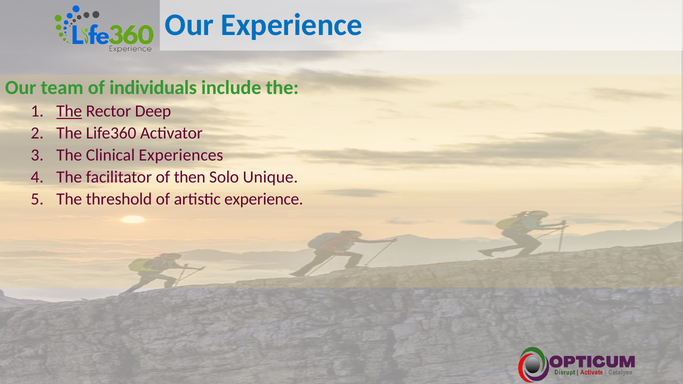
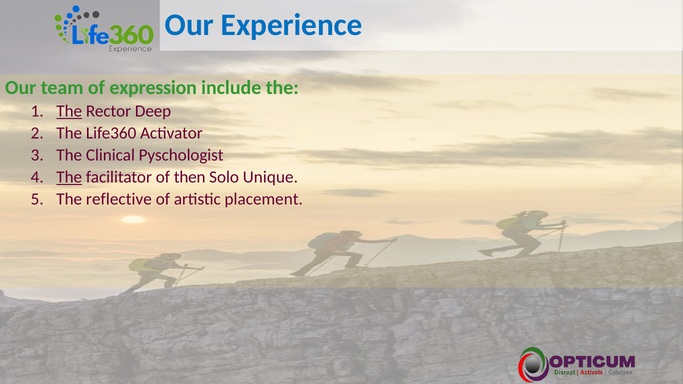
individuals: individuals -> expression (153, 88)
Experiences: Experiences -> Pyschologist (181, 155)
The underline: none -> present (69, 177)
threshold: threshold -> reflective (119, 199)
artistic experience: experience -> placement (264, 199)
